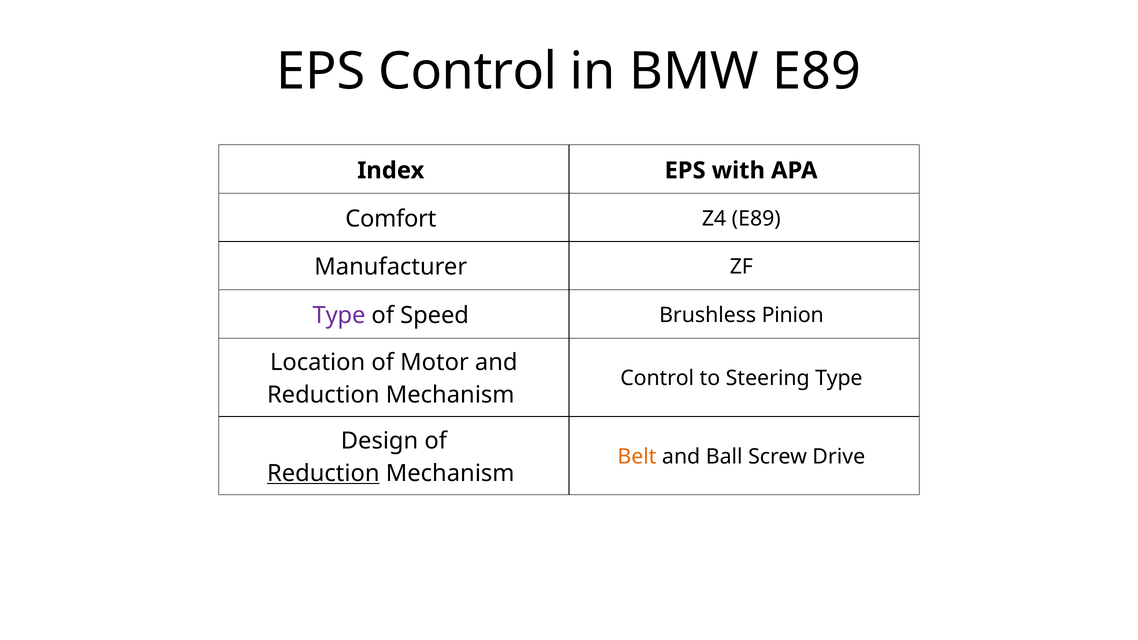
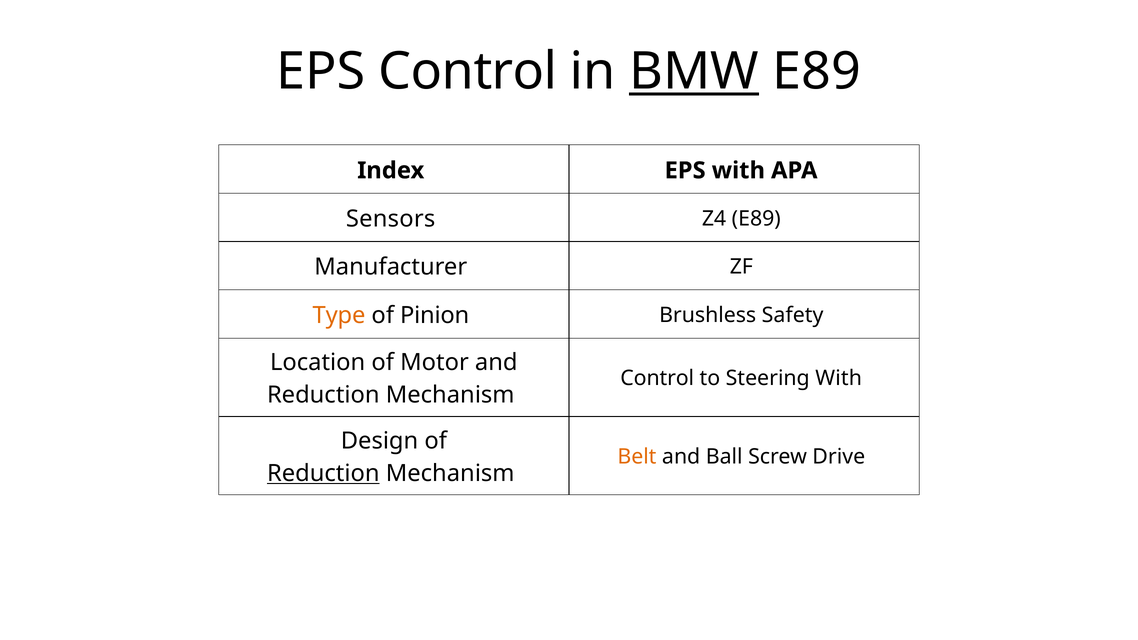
BMW underline: none -> present (694, 72)
Comfort: Comfort -> Sensors (391, 219)
Type colour: purple -> orange (339, 315)
Speed: Speed -> Pinion (435, 315)
Pinion: Pinion -> Safety (793, 315)
Steering Type: Type -> With (839, 379)
